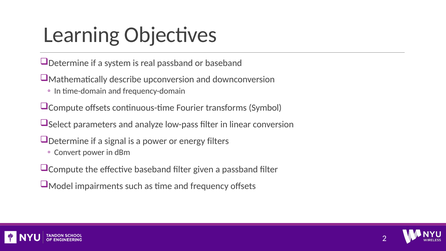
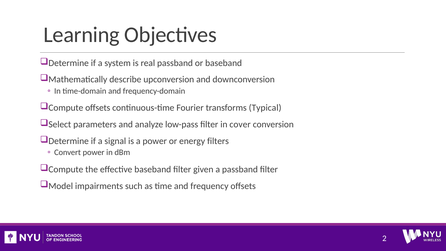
Symbol: Symbol -> Typical (265, 108)
linear: linear -> cover (240, 124)
